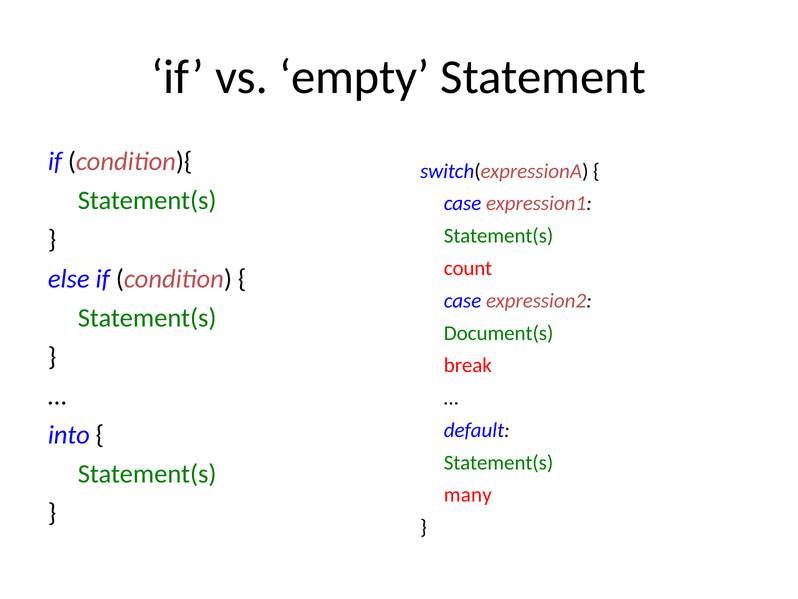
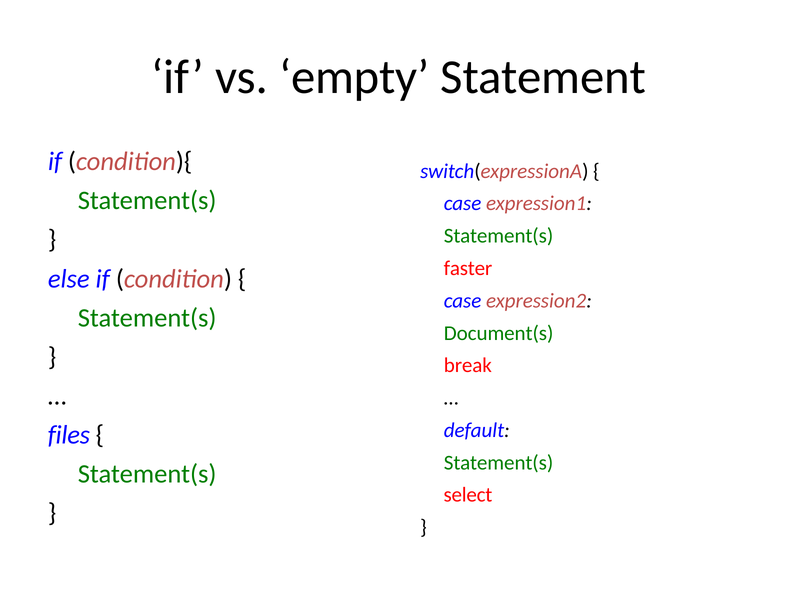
count: count -> faster (468, 268)
into: into -> files (69, 435)
many: many -> select (468, 495)
